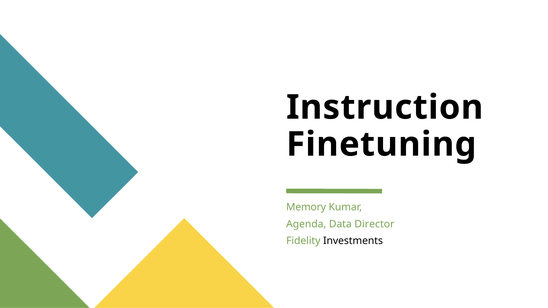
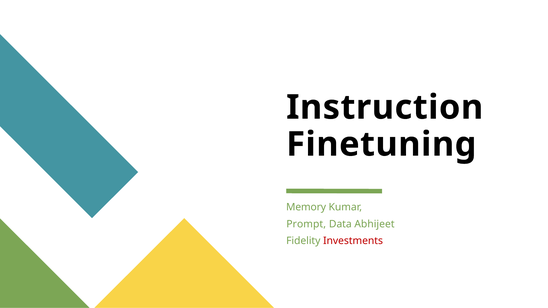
Agenda: Agenda -> Prompt (306, 224)
Director: Director -> Abhijeet (374, 224)
Investments colour: black -> red (353, 241)
